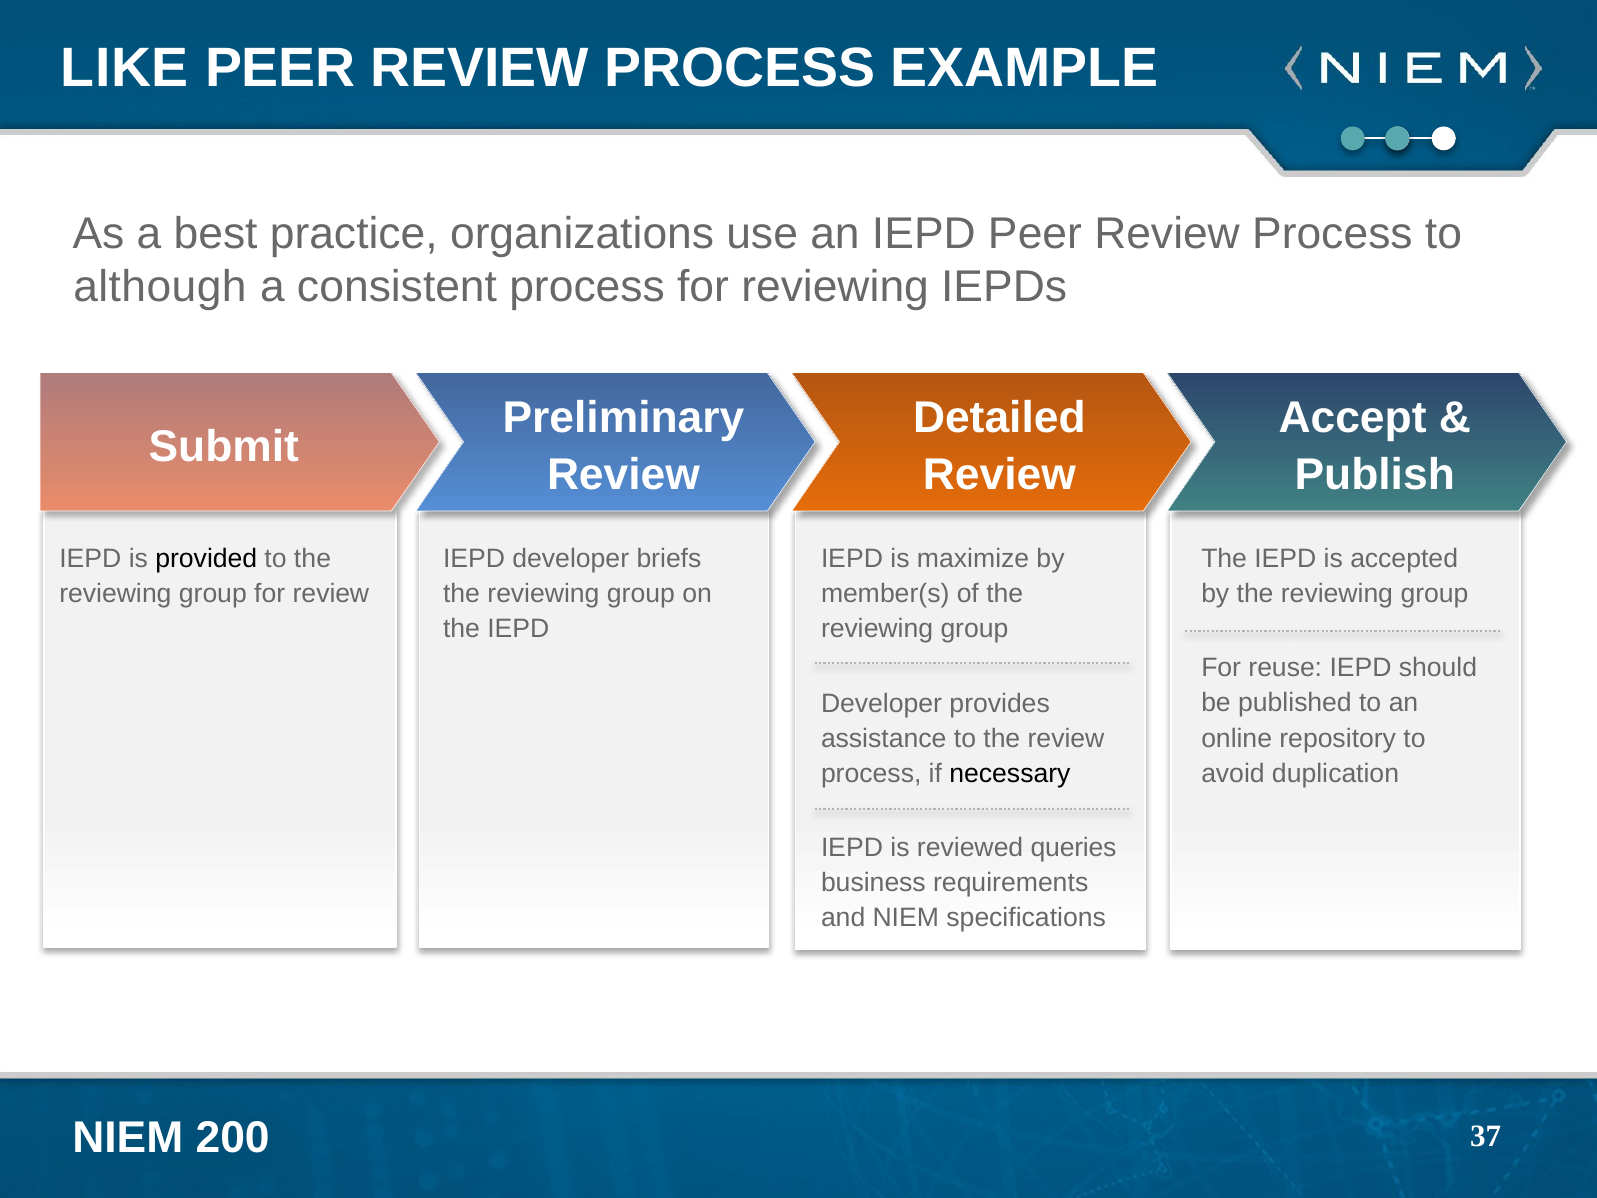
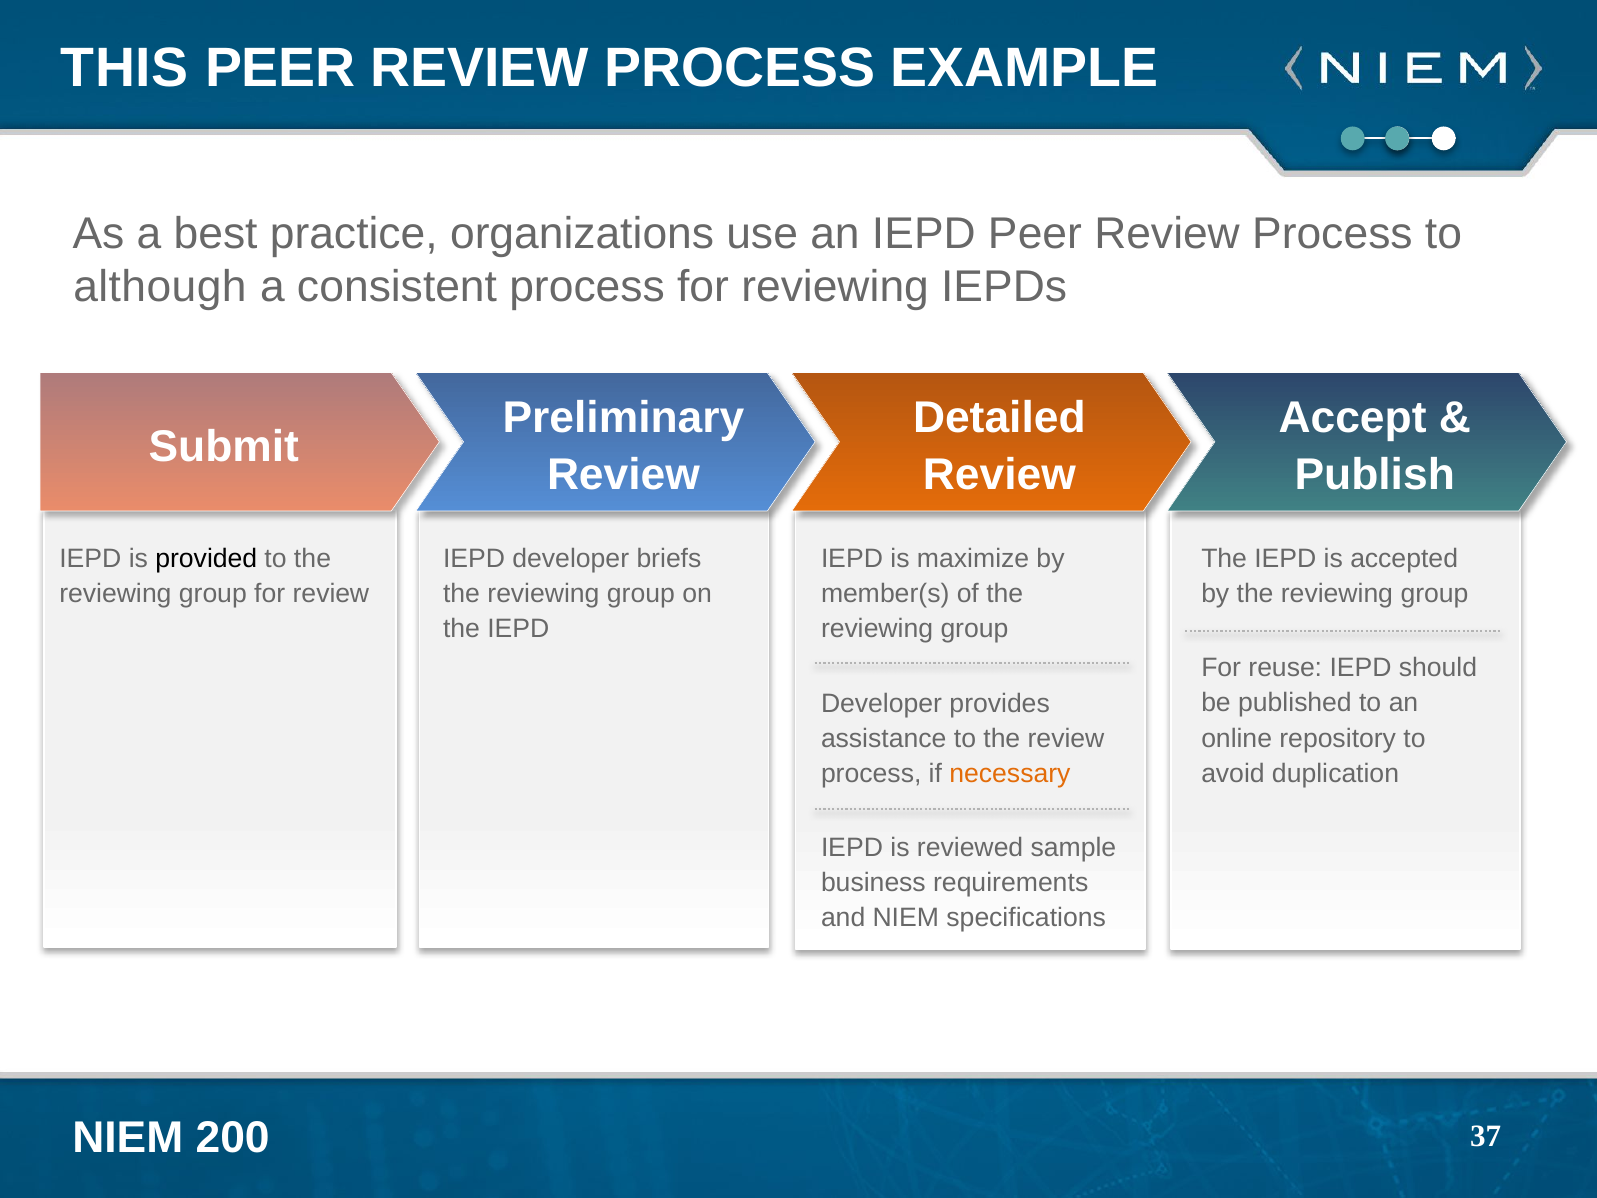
LIKE: LIKE -> THIS (125, 68)
necessary colour: black -> orange (1010, 773)
queries: queries -> sample (1073, 848)
